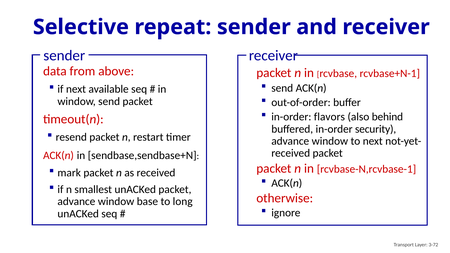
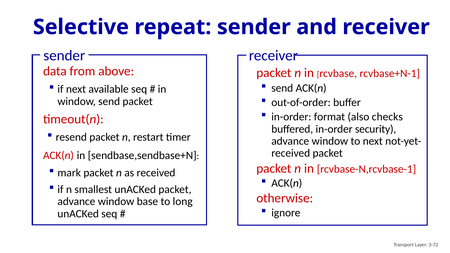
flavors: flavors -> format (329, 117)
behind: behind -> checks (387, 117)
